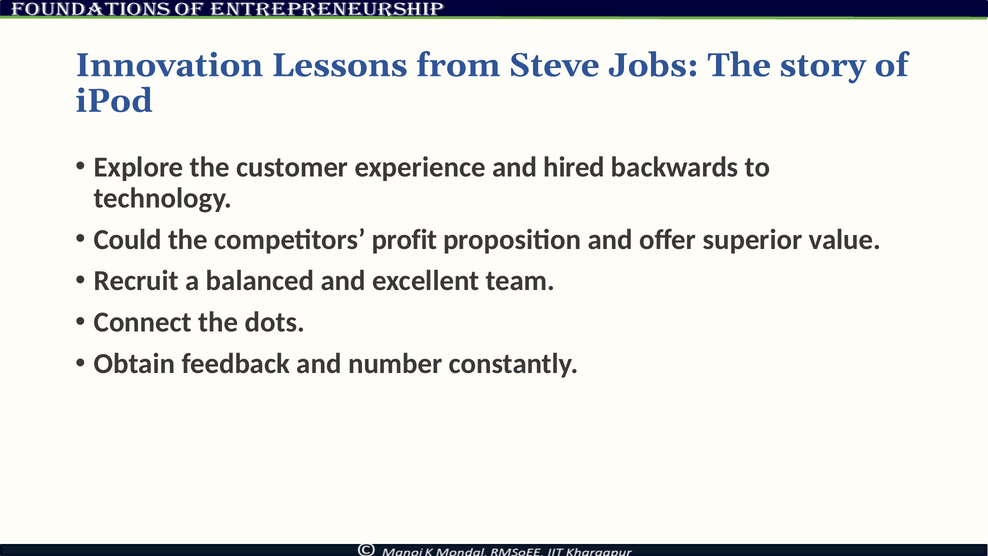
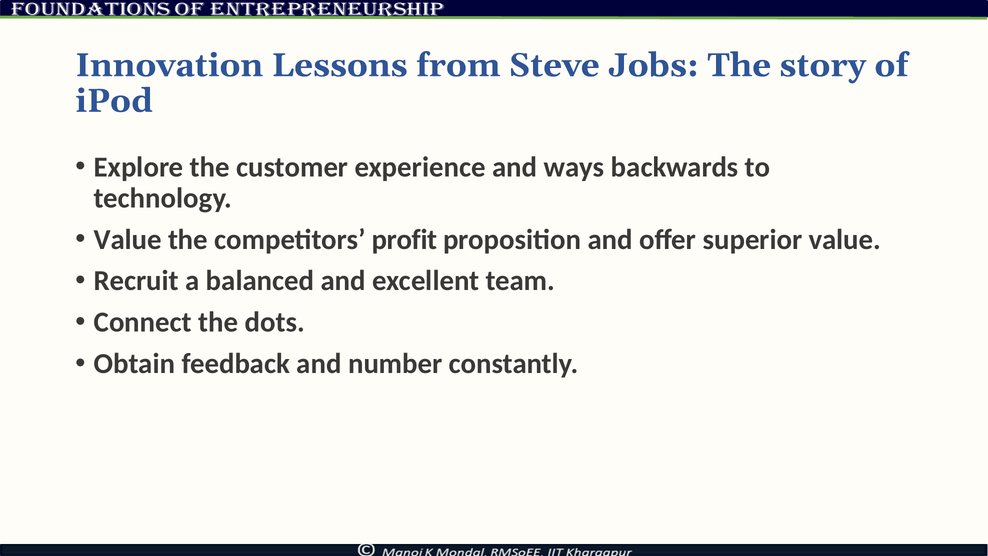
hired: hired -> ways (574, 167)
Could: Could -> Value (128, 239)
